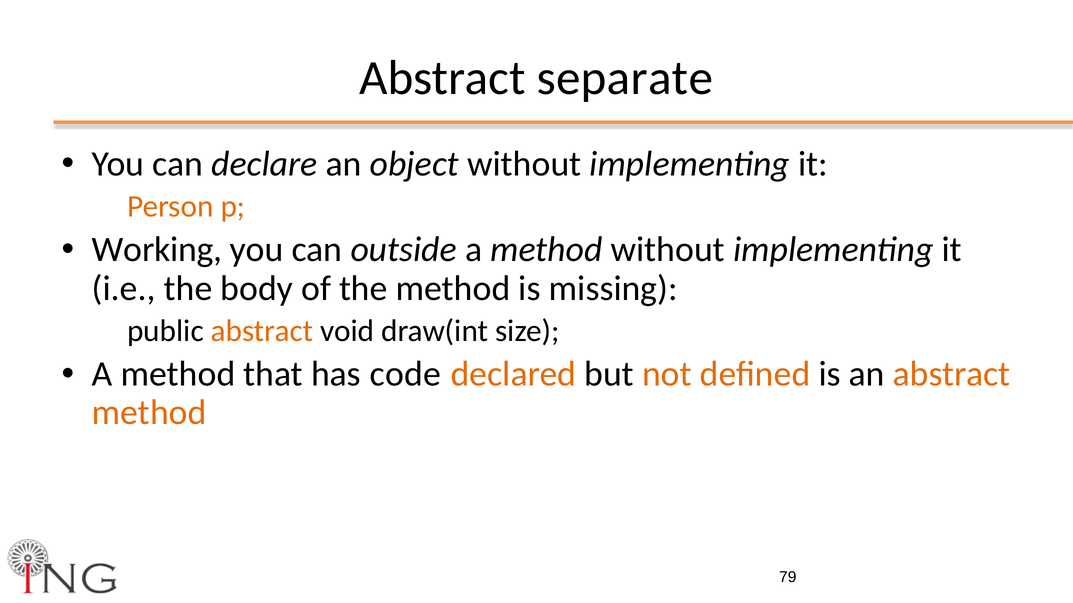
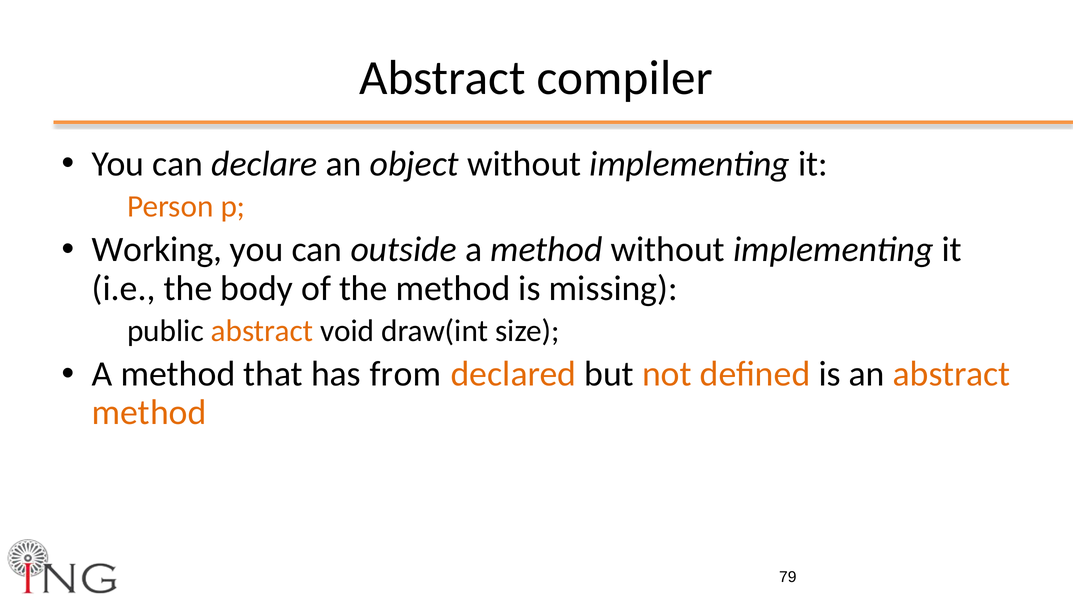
separate: separate -> compiler (625, 78)
code: code -> from (405, 374)
